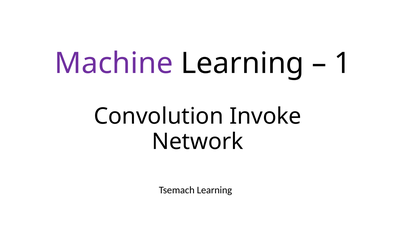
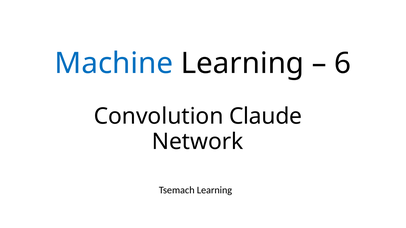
Machine colour: purple -> blue (114, 64)
1: 1 -> 6 (343, 64)
Invoke: Invoke -> Claude (266, 117)
